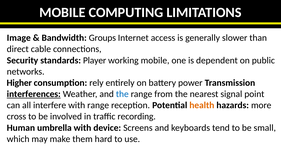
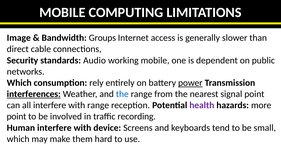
Player: Player -> Audio (95, 60)
Higher: Higher -> Which (19, 83)
power underline: none -> present (190, 83)
health colour: orange -> purple (202, 105)
cross: cross -> point (16, 117)
Human umbrella: umbrella -> interfere (54, 128)
